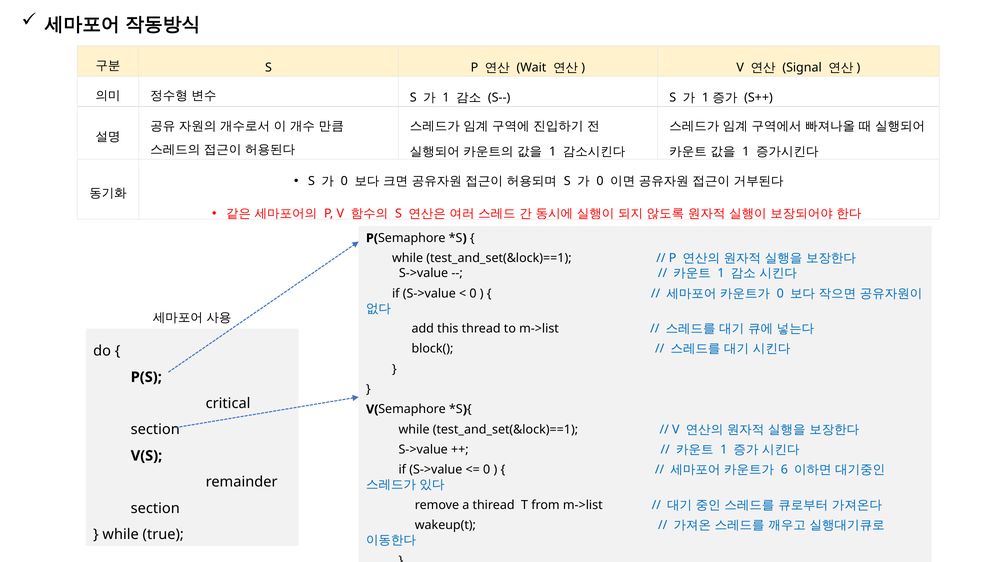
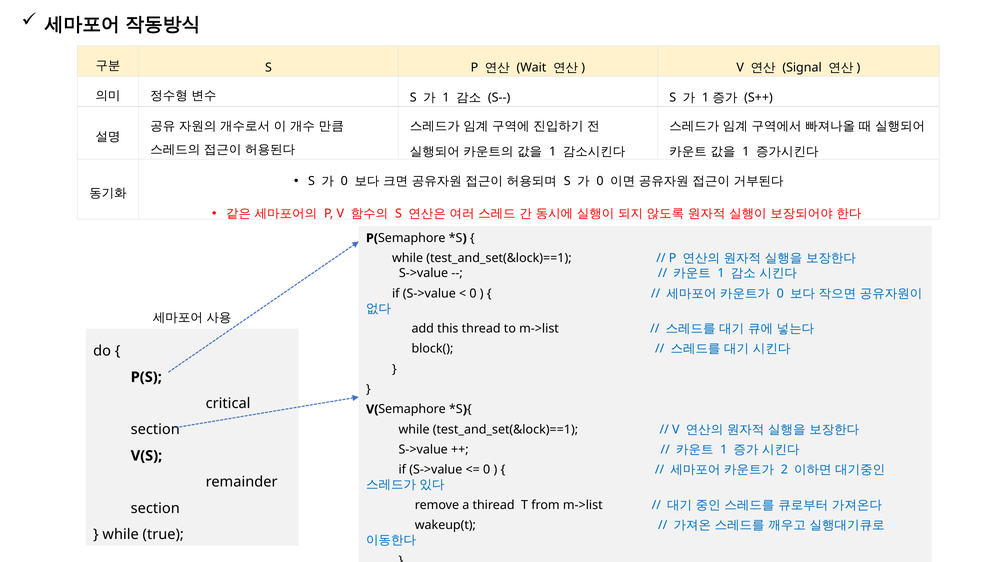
6: 6 -> 2 (784, 470)
